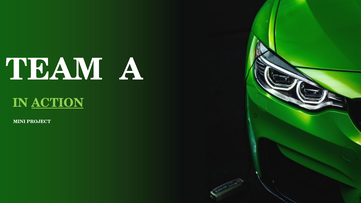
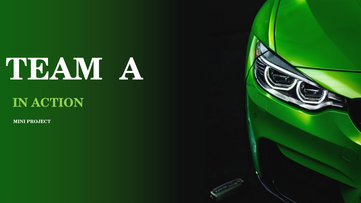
ACTION underline: present -> none (58, 103)
